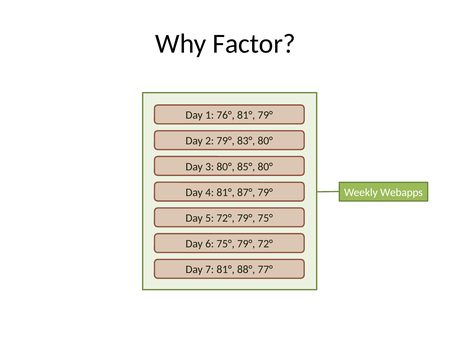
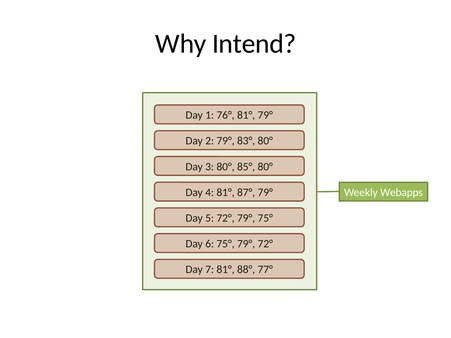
Factor: Factor -> Intend (254, 44)
